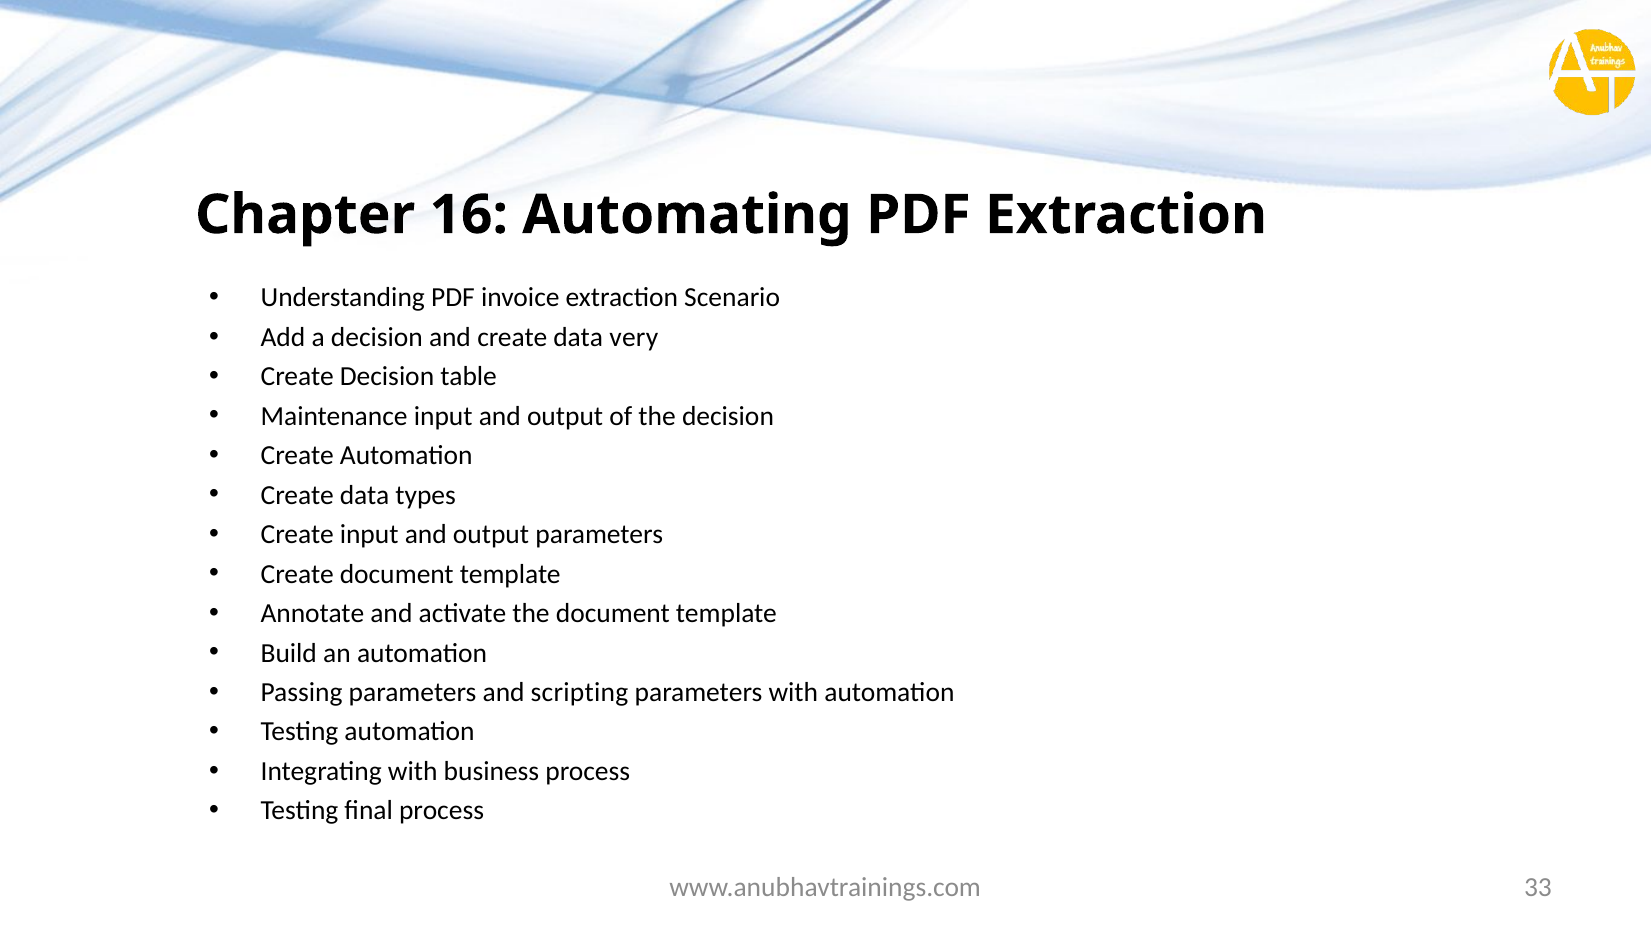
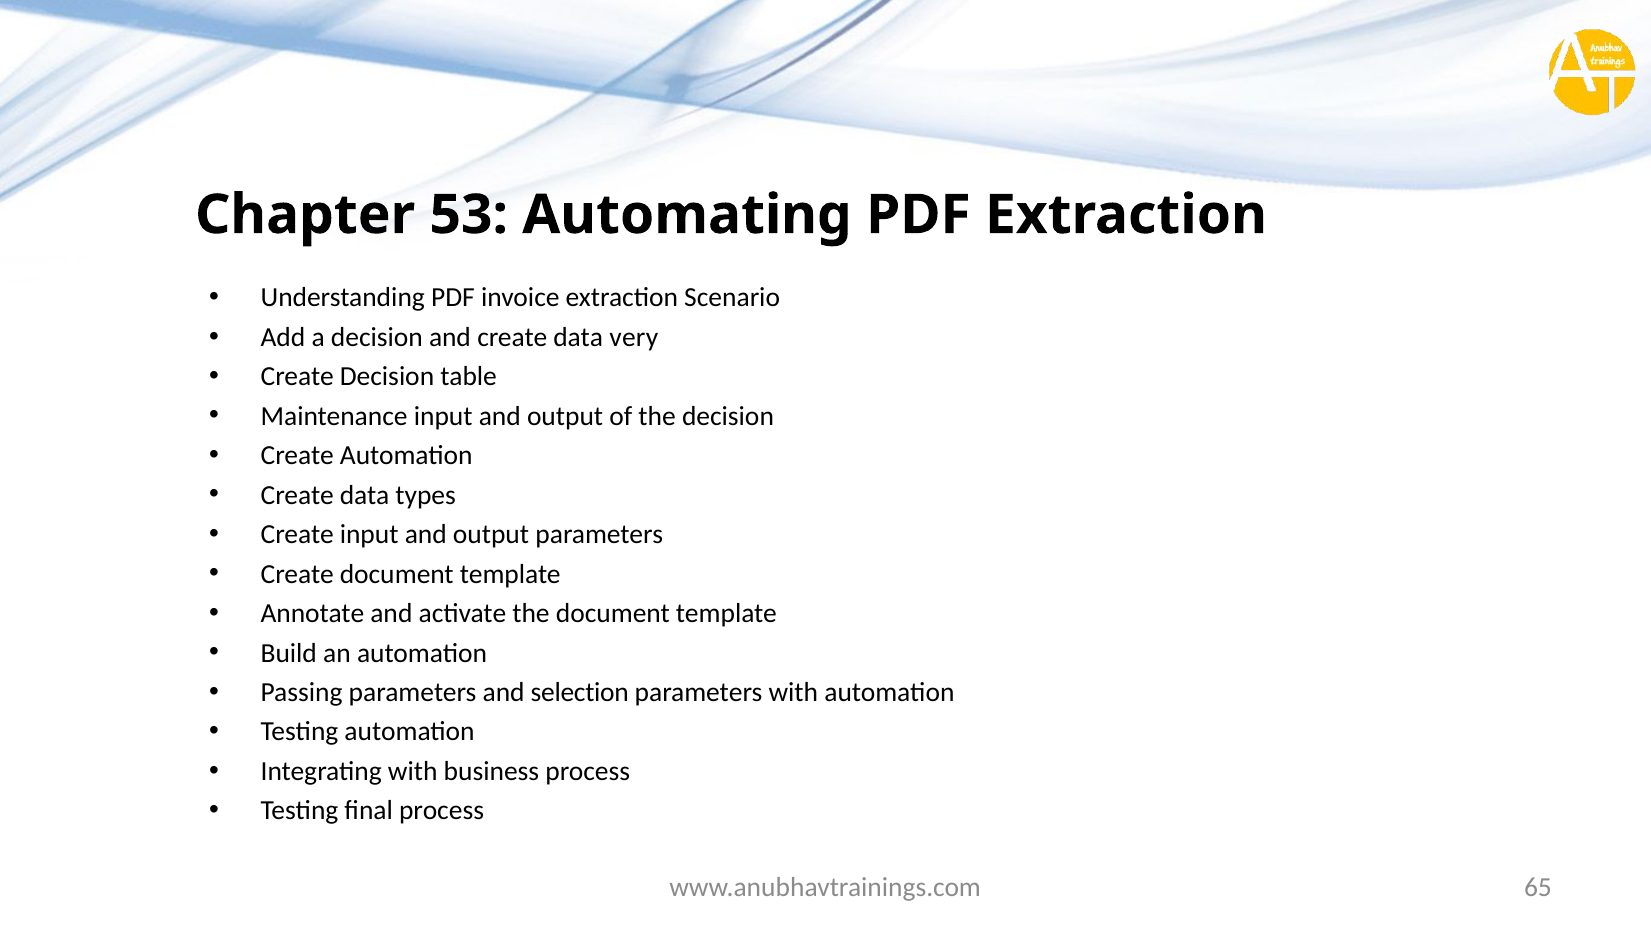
16: 16 -> 53 (469, 215)
scripting: scripting -> selection (580, 692)
33: 33 -> 65 (1538, 887)
